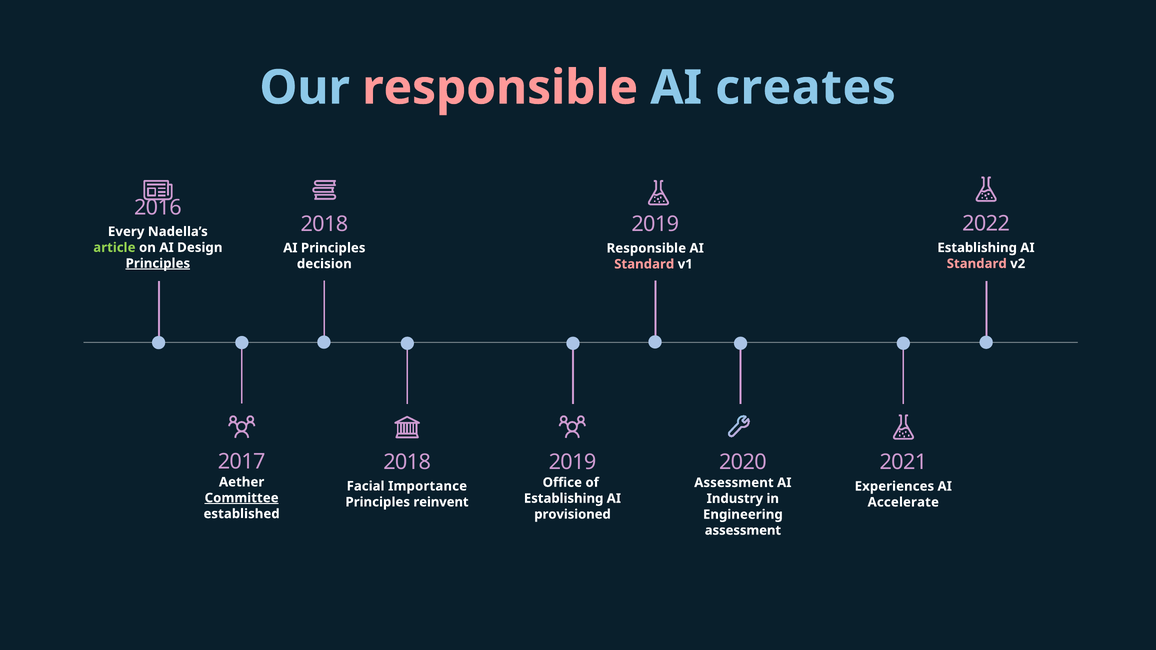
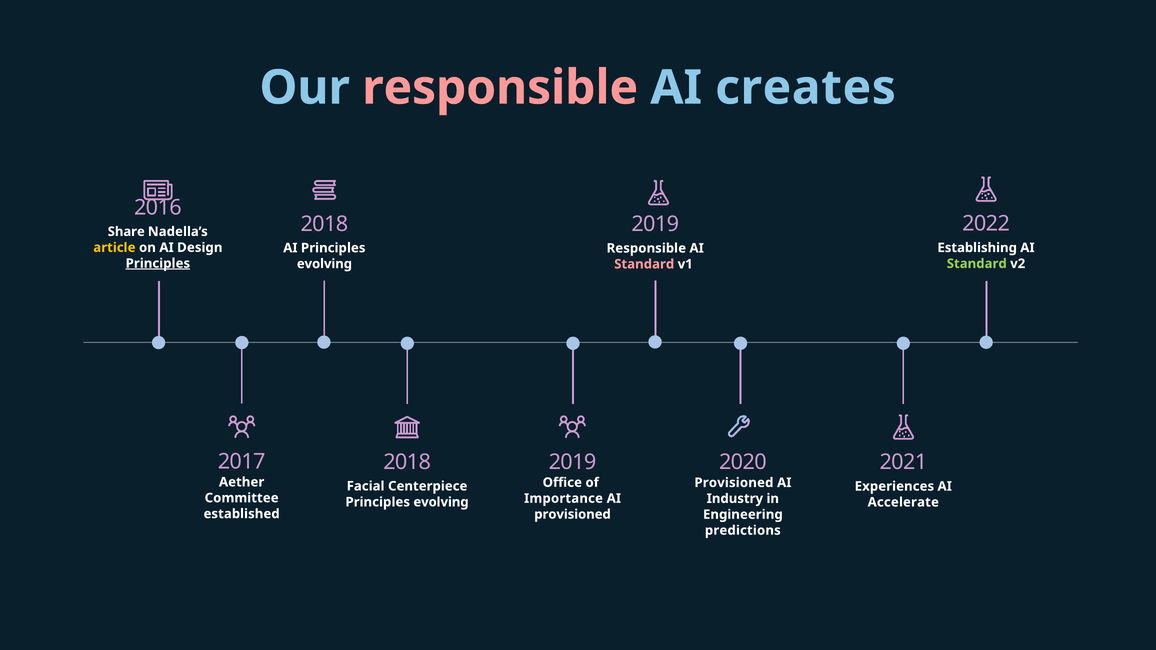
Every: Every -> Share (126, 232)
article colour: light green -> yellow (114, 248)
Standard colour: pink -> light green (977, 264)
decision: decision -> evolving (324, 264)
Assessment: Assessment -> Provisioned (734, 483)
Importance: Importance -> Centerpiece (428, 486)
Committee underline: present -> none (242, 498)
Establishing: Establishing -> Importance (564, 499)
reinvent: reinvent -> evolving (441, 502)
assessment: assessment -> predictions (743, 531)
